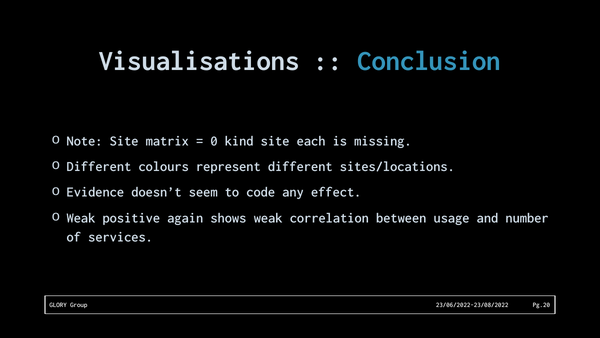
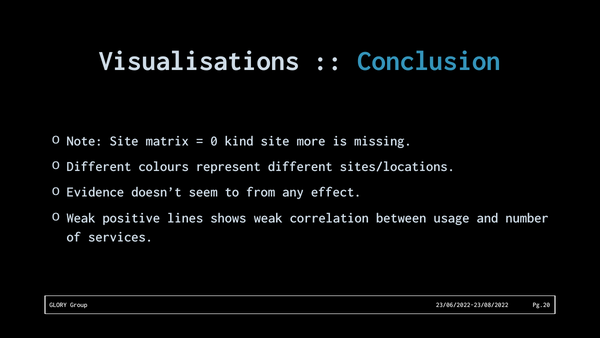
each: each -> more (311, 141)
code: code -> from (261, 192)
again: again -> lines (185, 218)
